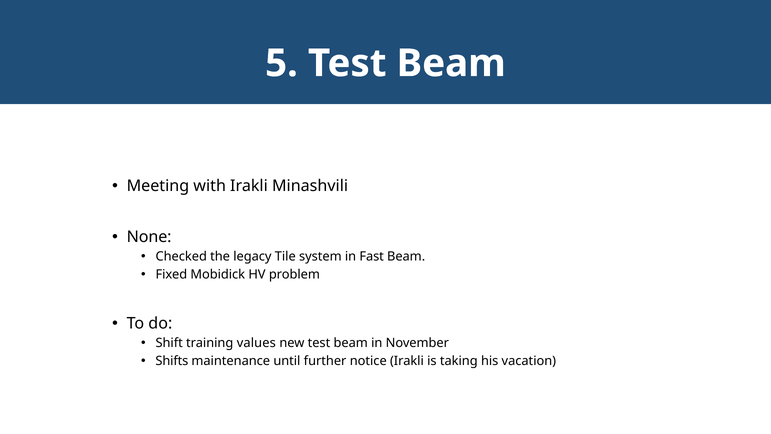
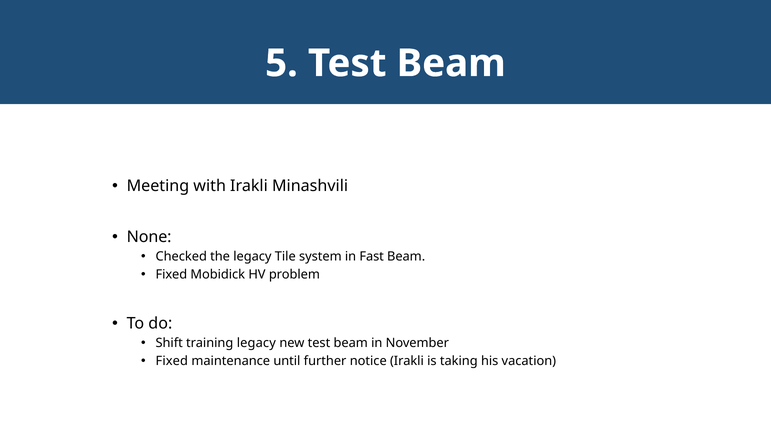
training values: values -> legacy (256, 343)
Shifts: Shifts -> Fixed (172, 361)
